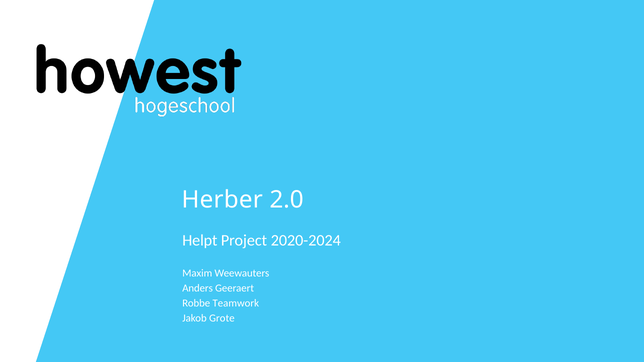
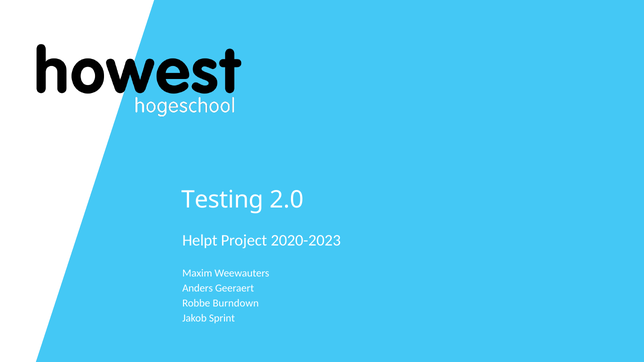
Herber: Herber -> Testing (222, 200)
2020-2024: 2020-2024 -> 2020-2023 (306, 240)
Teamwork: Teamwork -> Burndown (236, 303)
Grote: Grote -> Sprint (222, 318)
